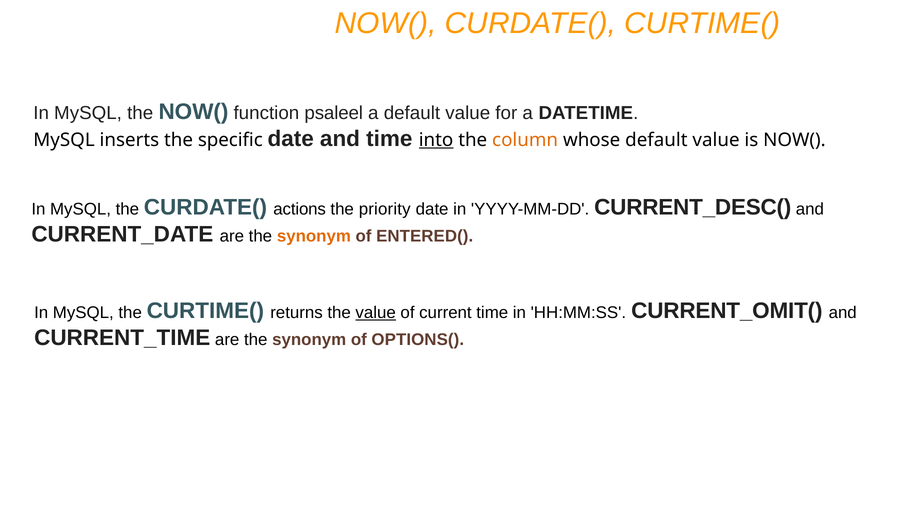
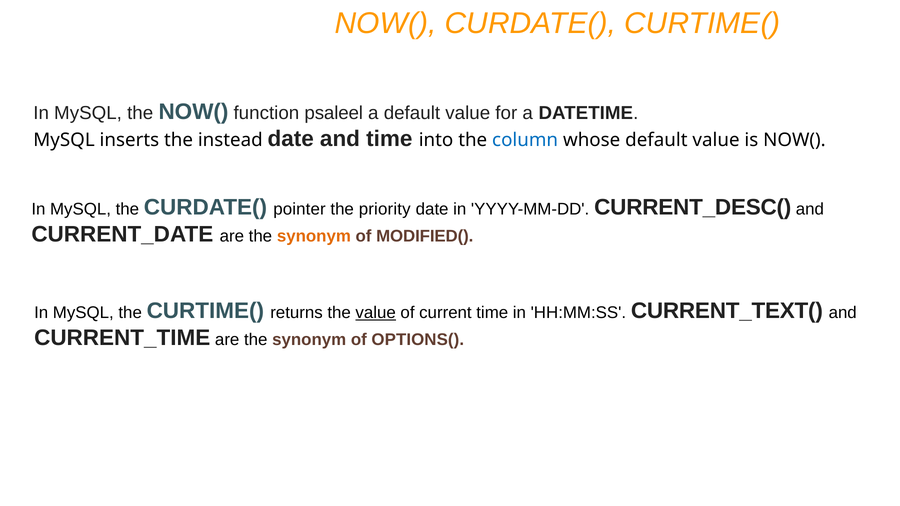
specific: specific -> instead (230, 140)
into underline: present -> none (436, 140)
column colour: orange -> blue (525, 140)
actions: actions -> pointer (300, 209)
ENTERED(: ENTERED( -> MODIFIED( (425, 236)
CURRENT_OMIT(: CURRENT_OMIT( -> CURRENT_TEXT( (727, 311)
